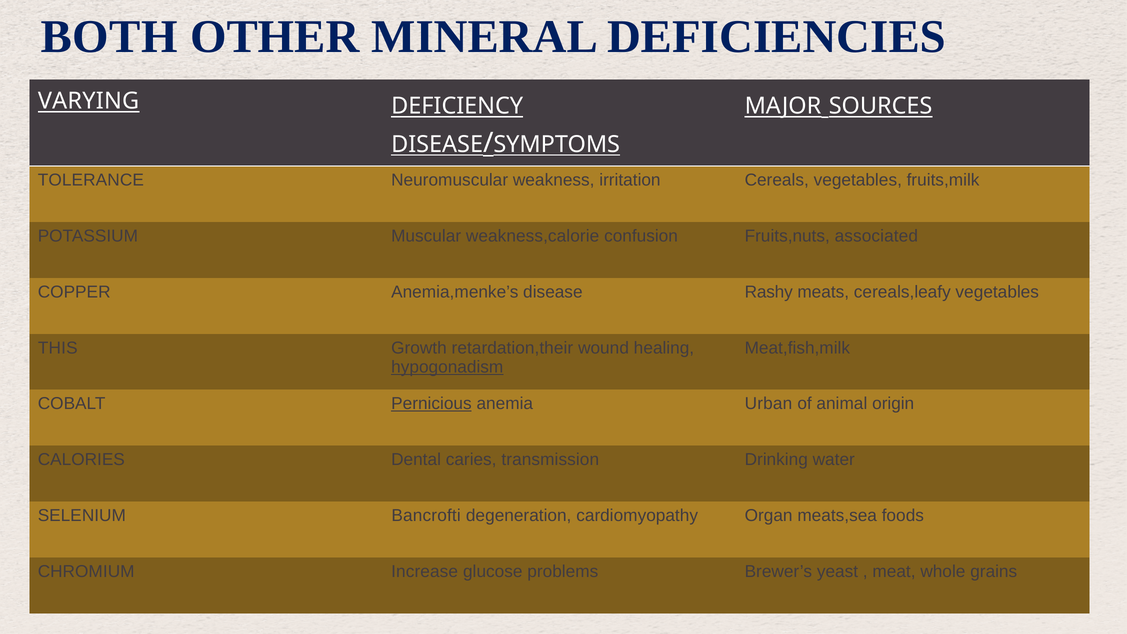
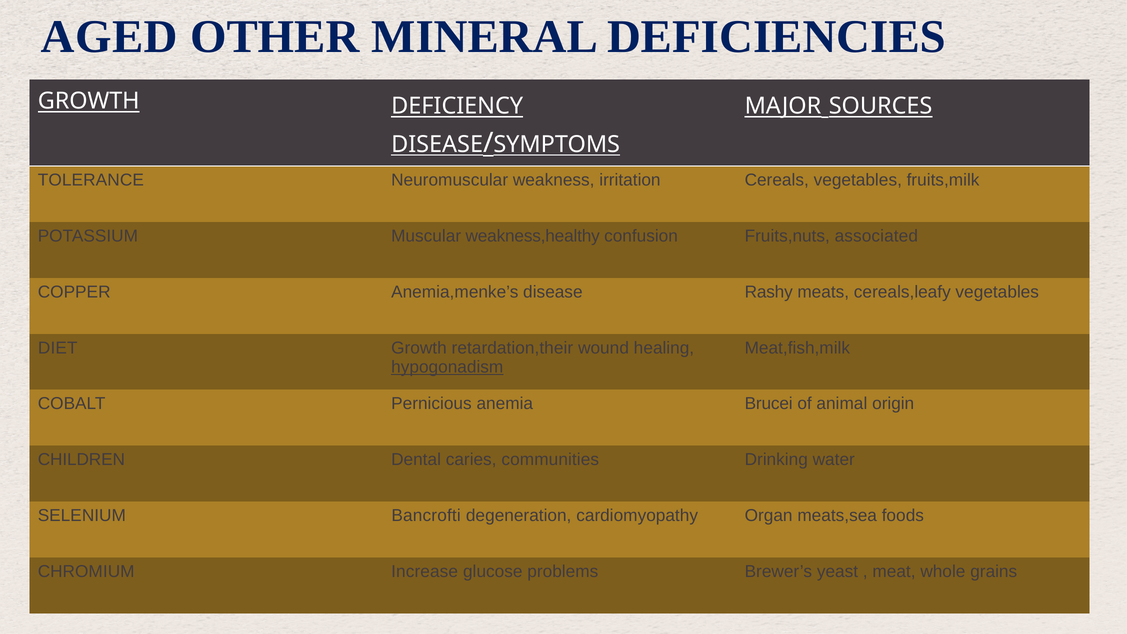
BOTH: BOTH -> AGED (109, 37)
VARYING: VARYING -> GROWTH (89, 101)
weakness,calorie: weakness,calorie -> weakness,healthy (533, 236)
THIS: THIS -> DIET (58, 348)
Pernicious underline: present -> none (431, 404)
Urban: Urban -> Brucei (769, 404)
CALORIES: CALORIES -> CHILDREN (81, 460)
transmission: transmission -> communities (550, 460)
